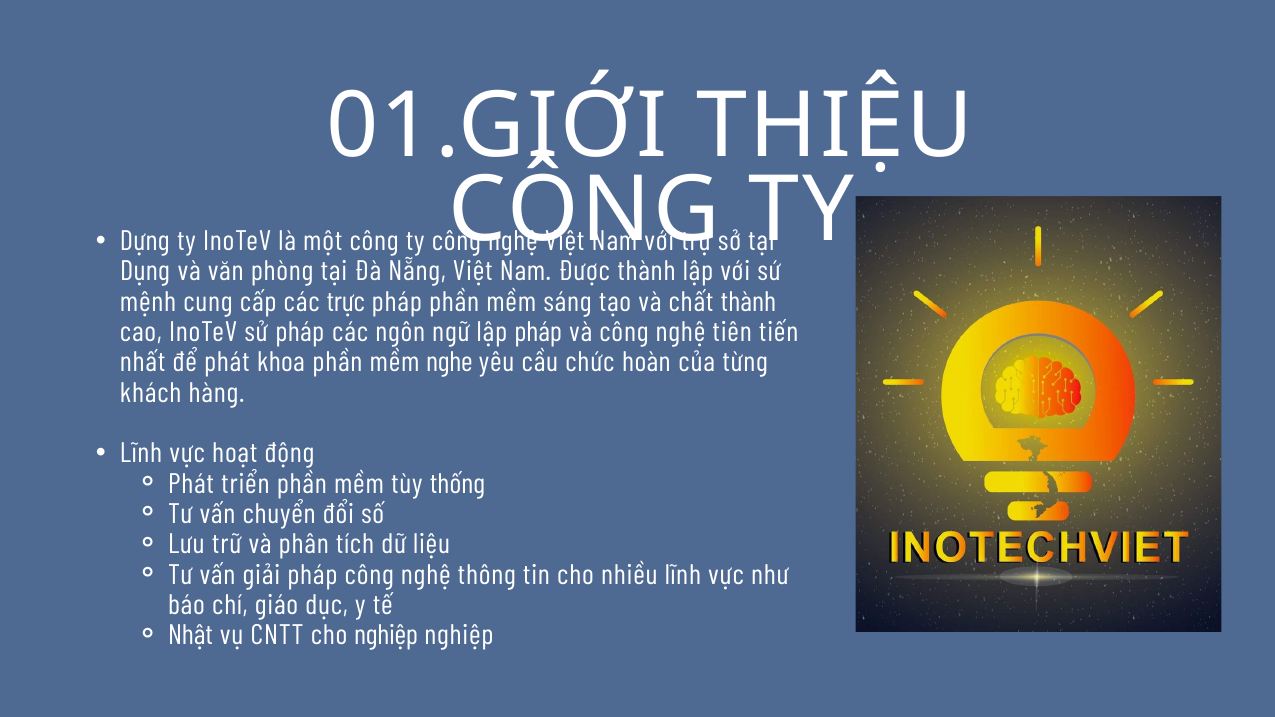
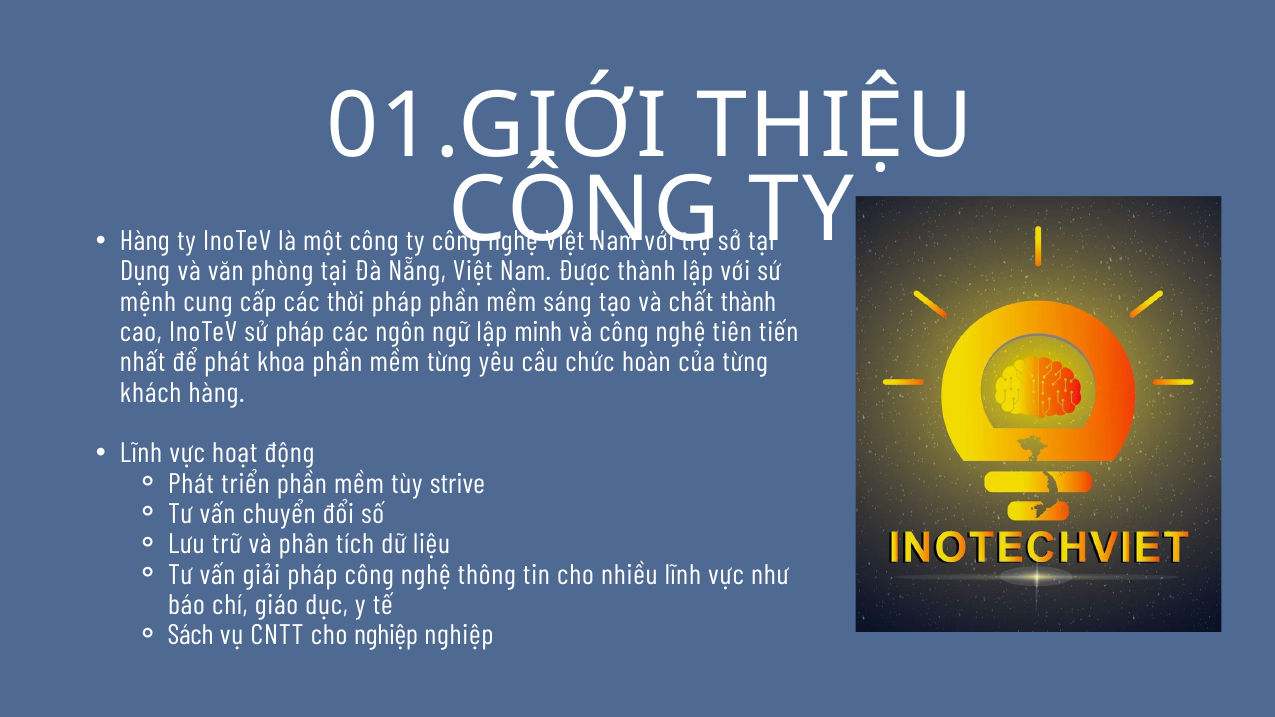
Dựng: Dựng -> Hàng (145, 241)
trực: trực -> thời (346, 302)
lập pháp: pháp -> minh (538, 332)
mềm nghe: nghe -> từng (449, 363)
thống: thống -> strive (457, 484)
Nhật: Nhật -> Sách (191, 636)
